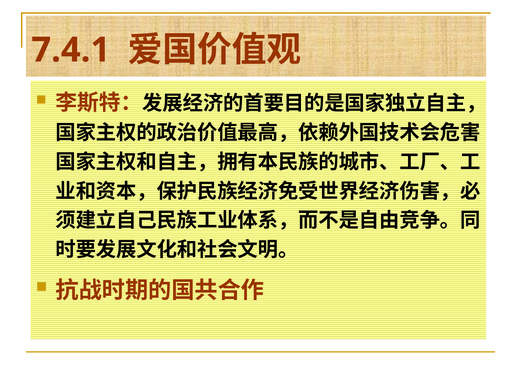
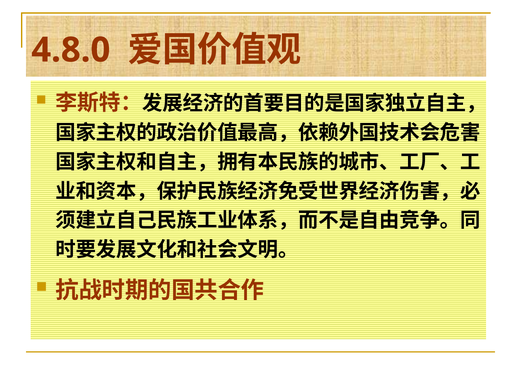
7.4.1: 7.4.1 -> 4.8.0 (71, 50)
